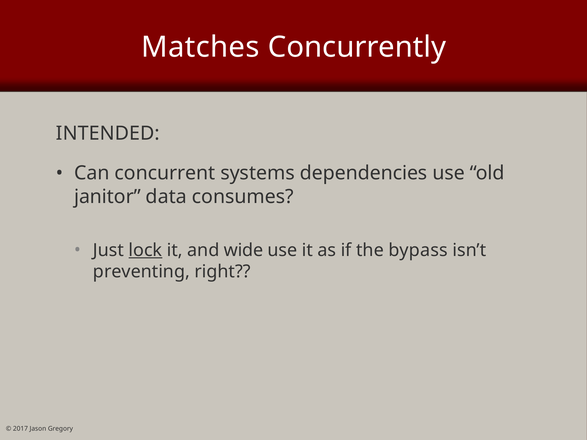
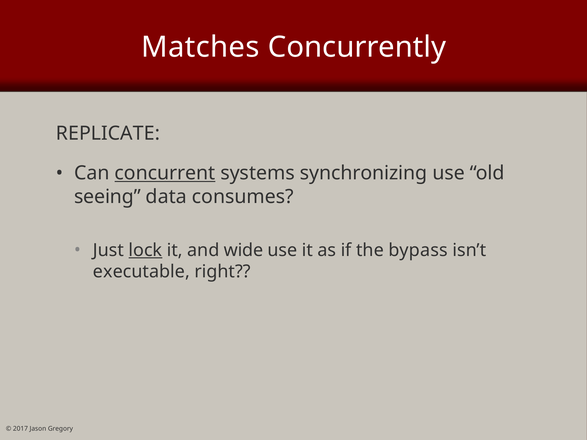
INTENDED: INTENDED -> REPLICATE (108, 133)
concurrent underline: none -> present (165, 173)
dependencies: dependencies -> synchronizing (364, 173)
janitor: janitor -> seeing (107, 197)
preventing: preventing -> executable (141, 272)
